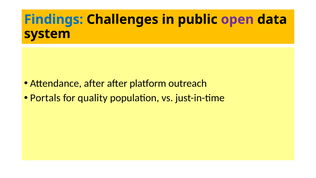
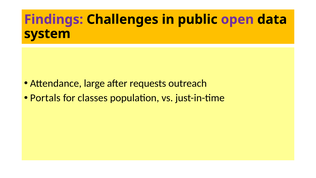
Findings colour: blue -> purple (54, 19)
Attendance after: after -> large (94, 83)
platform: platform -> requests (148, 83)
quality: quality -> classes (93, 98)
